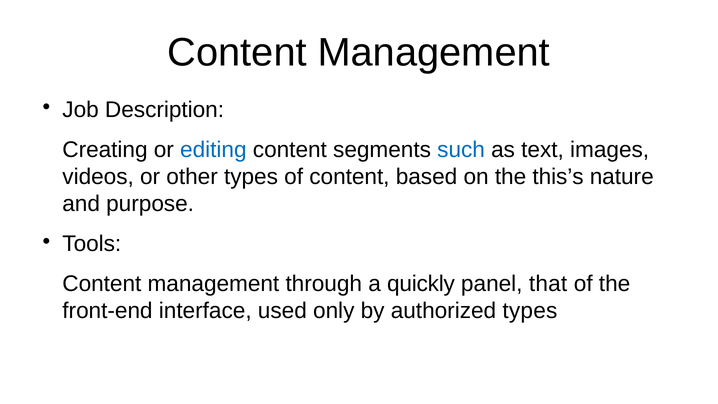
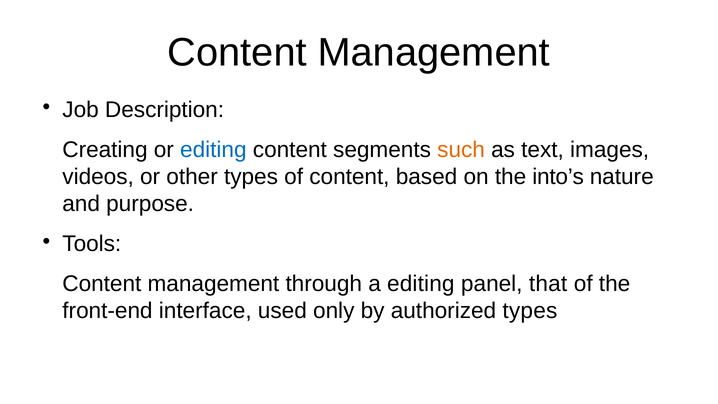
such colour: blue -> orange (461, 150)
this’s: this’s -> into’s (558, 177)
a quickly: quickly -> editing (421, 284)
